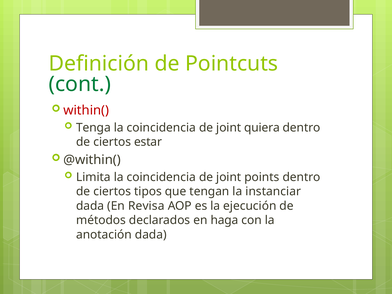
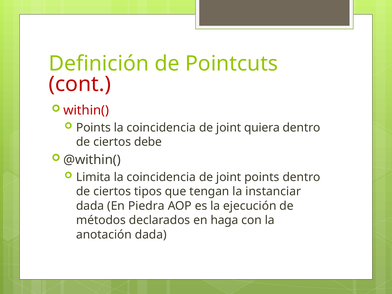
cont colour: green -> red (80, 84)
Tenga: Tenga -> Points (93, 128)
estar: estar -> debe (148, 142)
Revisa: Revisa -> Piedra (146, 206)
